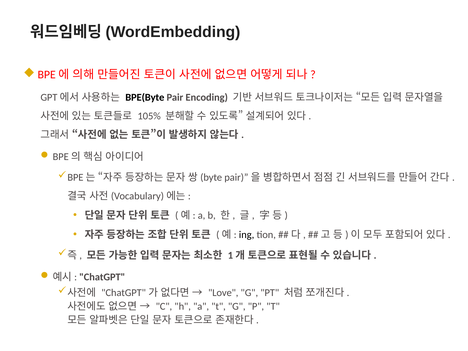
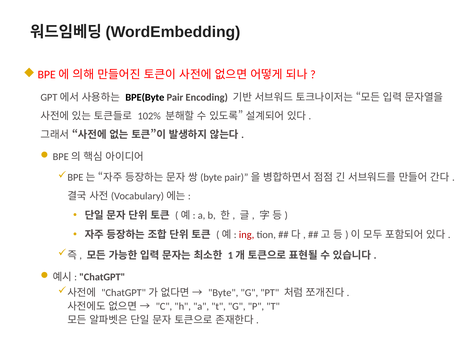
105%: 105% -> 102% (149, 116)
ing colour: black -> red (247, 235)
Love: Love -> Byte (223, 293)
